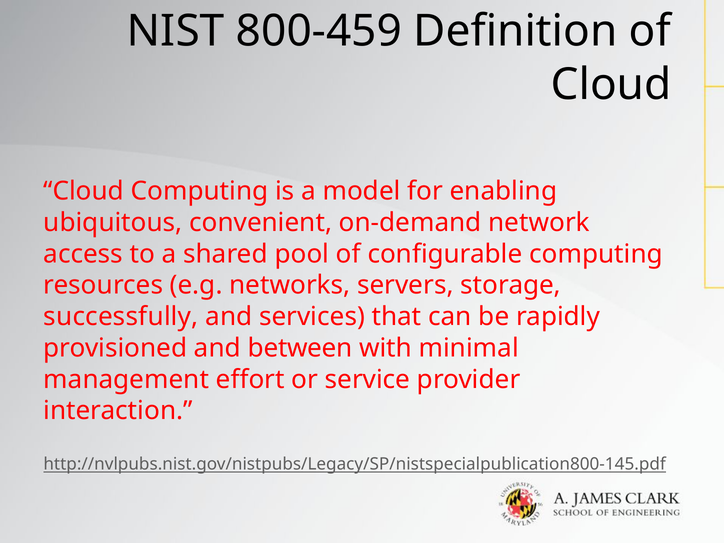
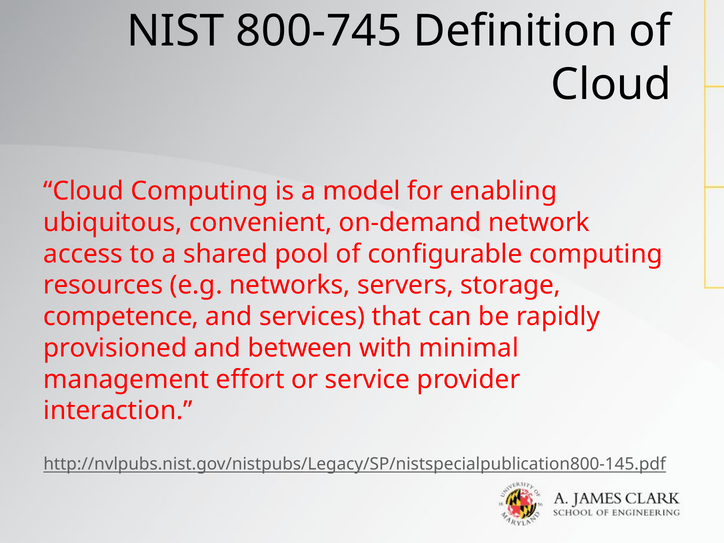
800-459: 800-459 -> 800-745 (319, 31)
successfully: successfully -> competence (121, 317)
